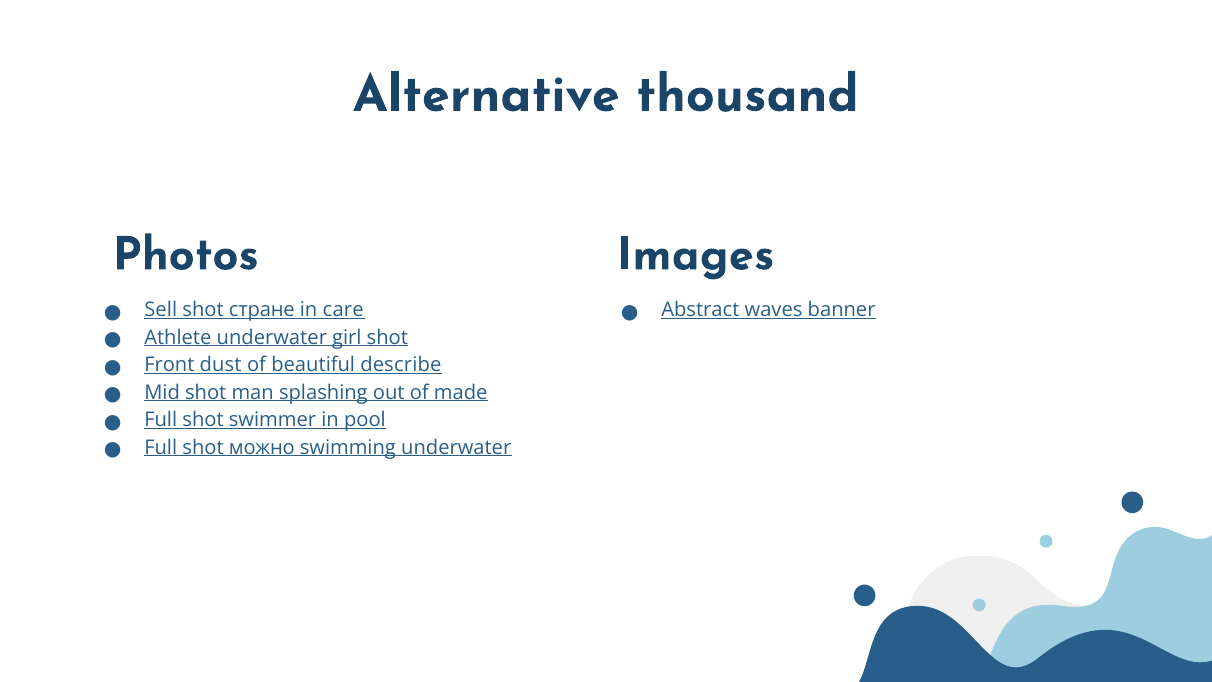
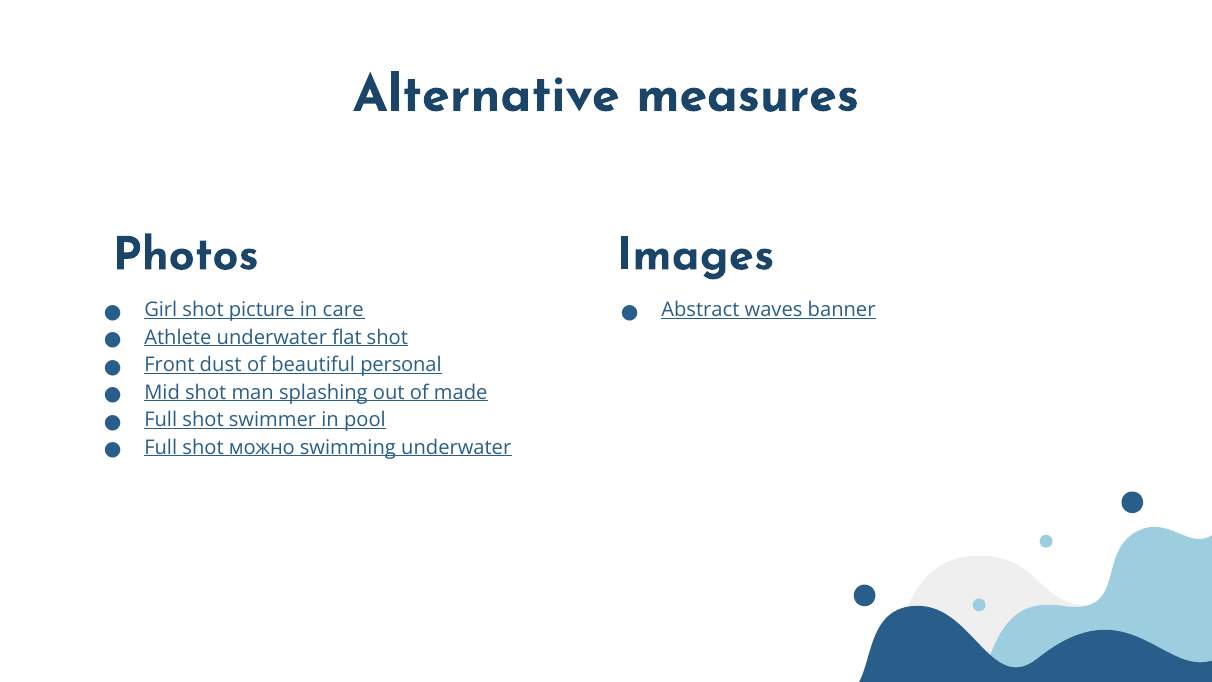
thousand: thousand -> measures (748, 94)
Sell: Sell -> Girl (161, 310)
стране: стране -> picture (262, 310)
girl: girl -> flat (347, 337)
describe: describe -> personal (401, 365)
